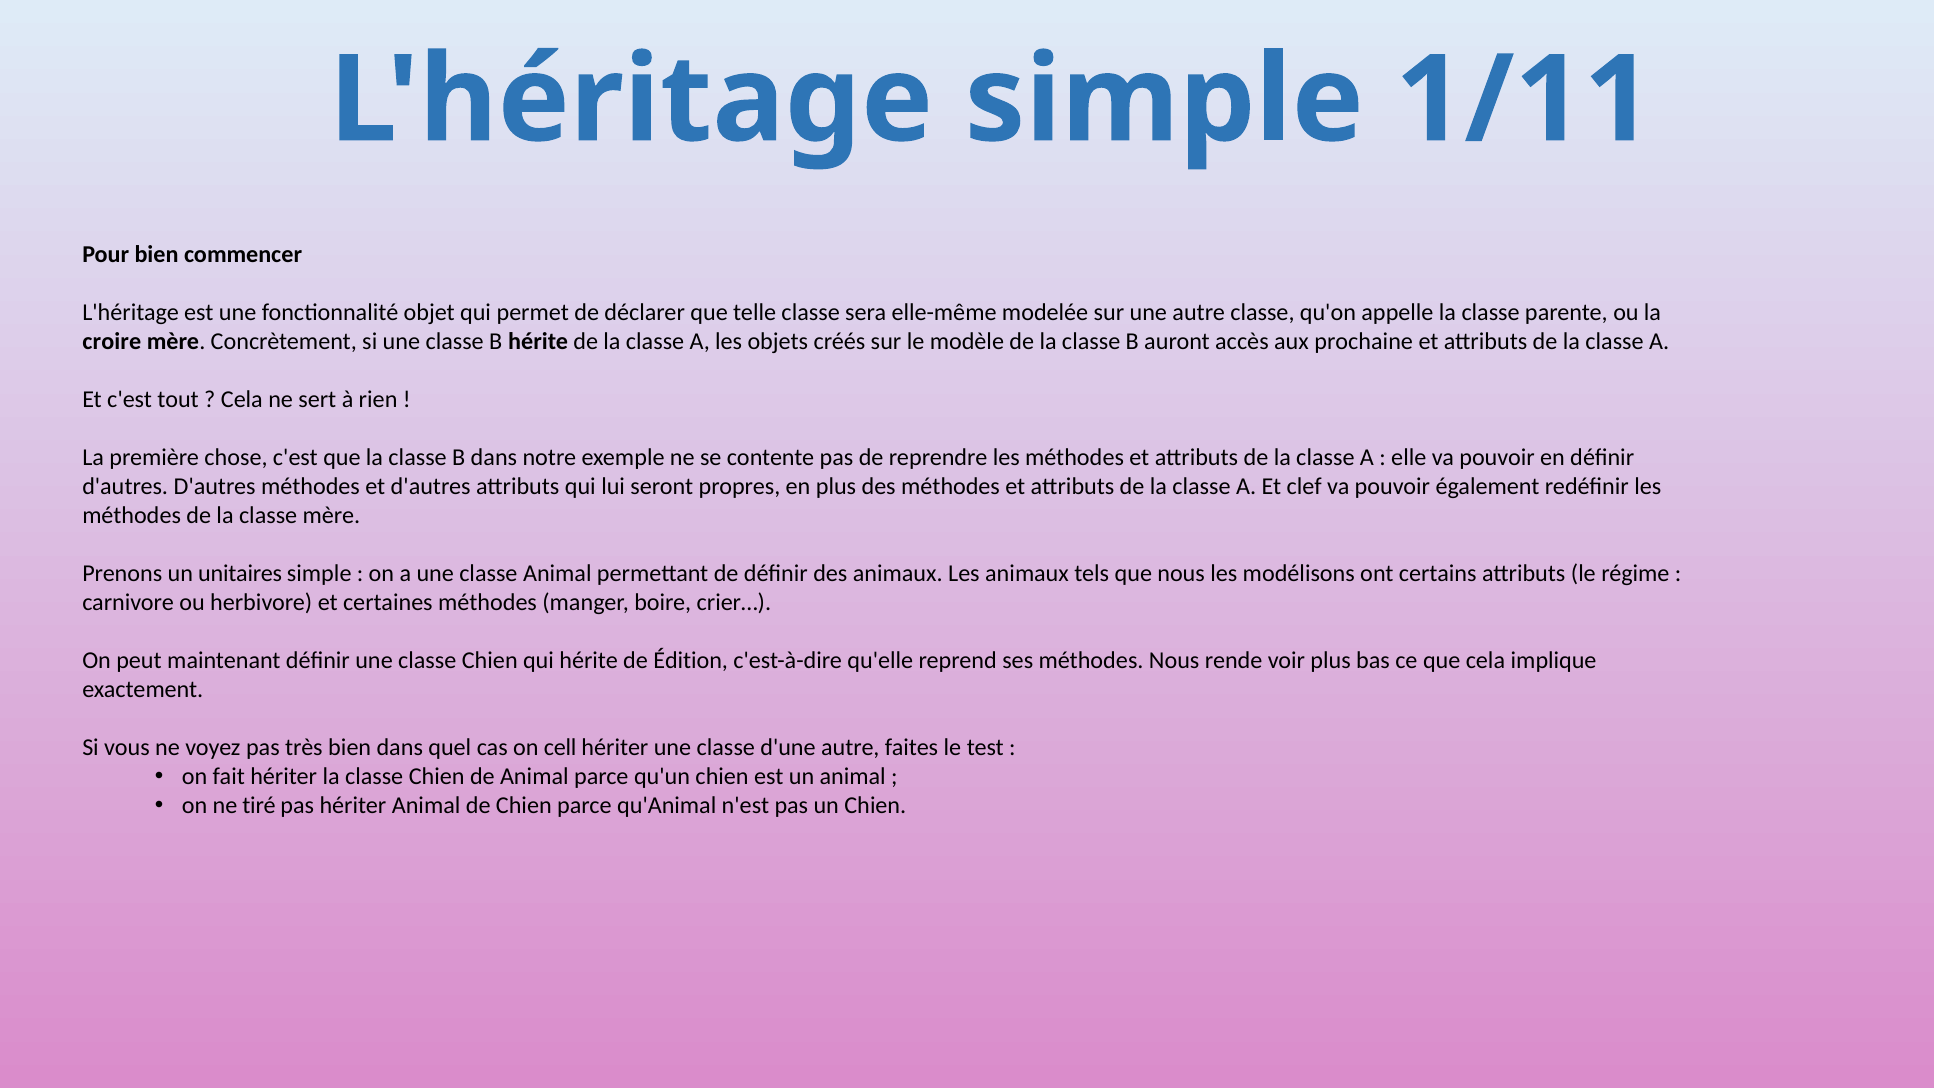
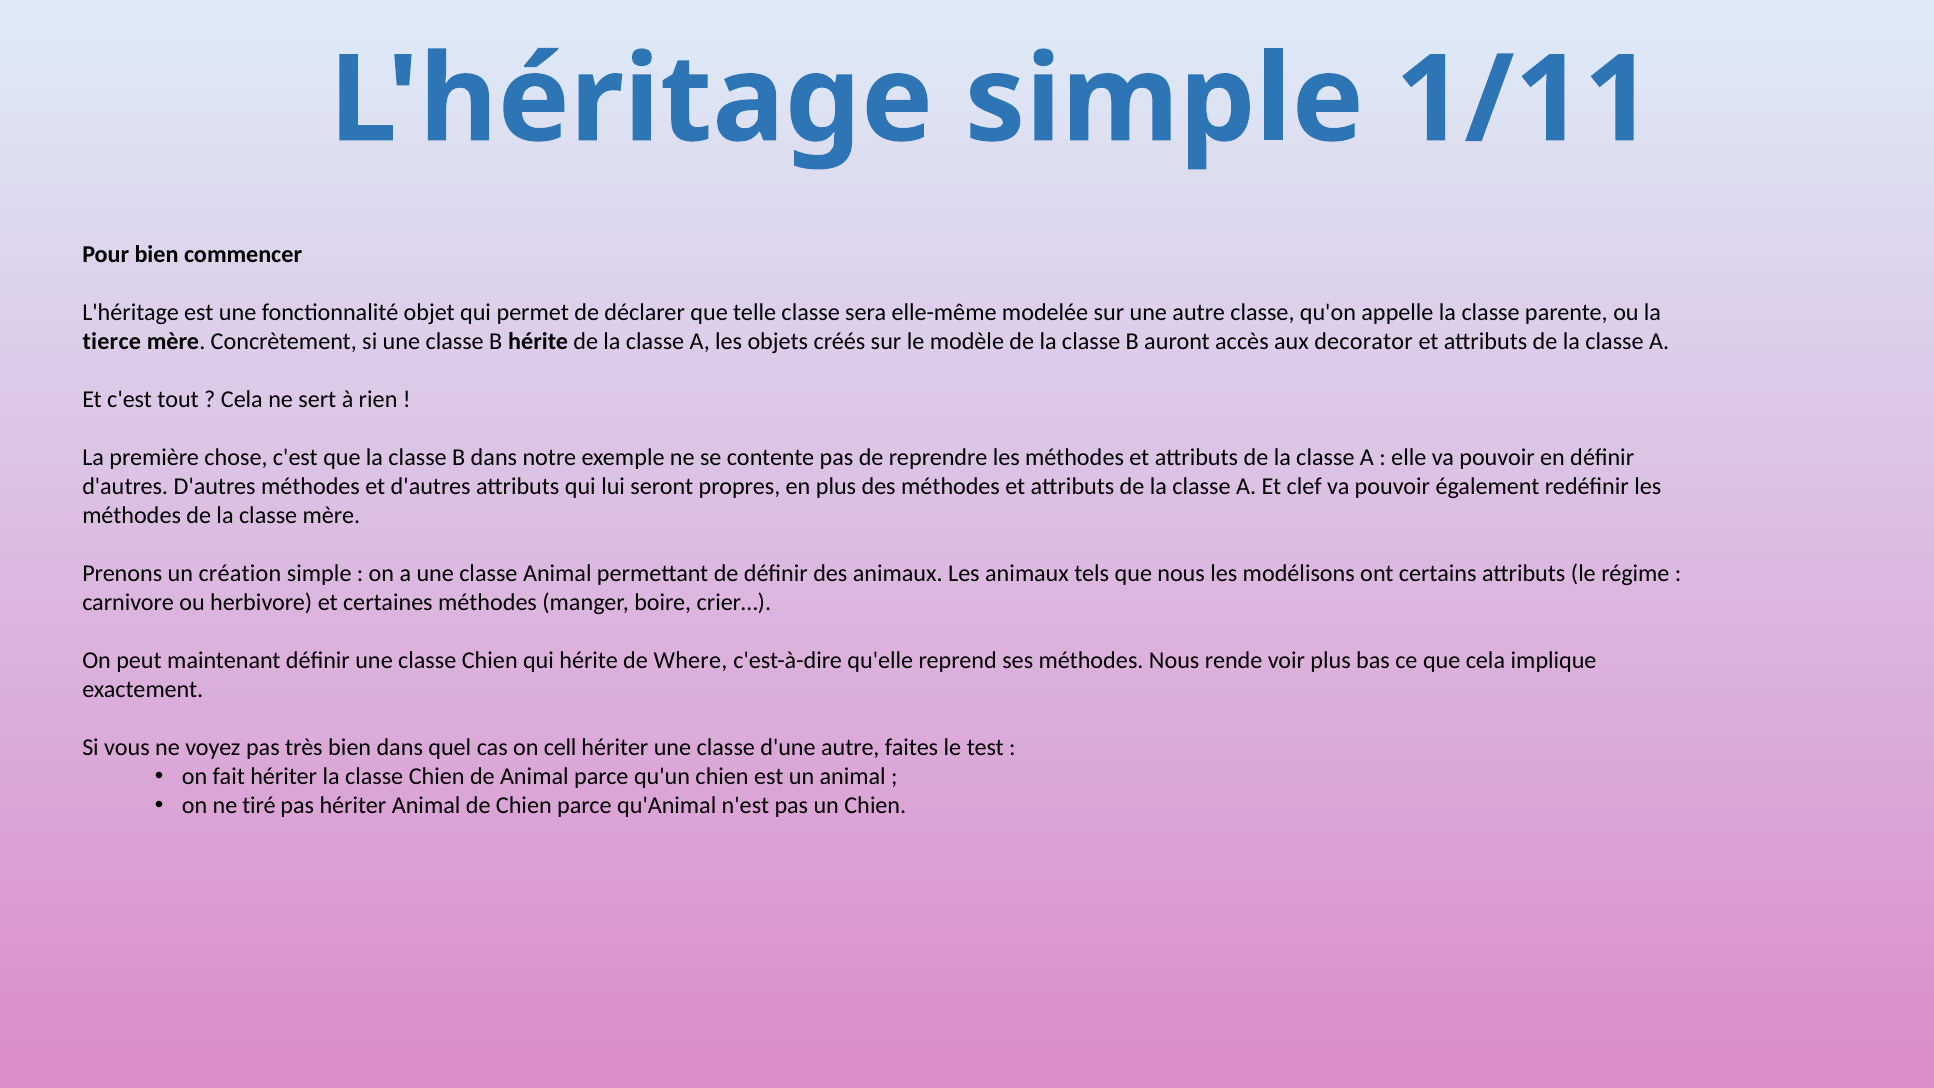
croire: croire -> tierce (112, 342)
prochaine: prochaine -> decorator (1364, 342)
unitaires: unitaires -> création (240, 574)
Édition: Édition -> Where (690, 661)
